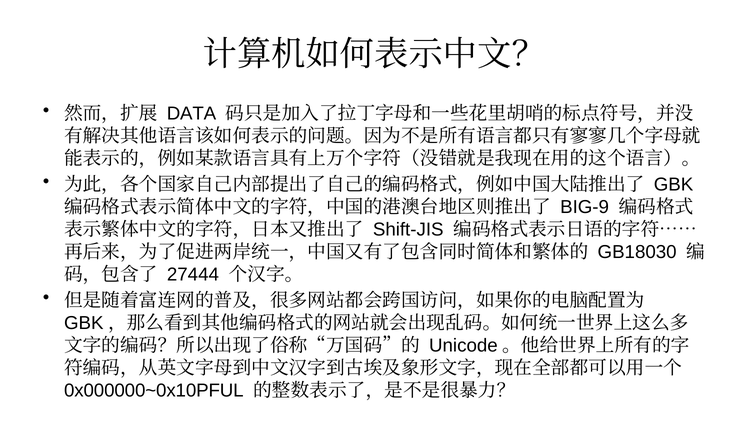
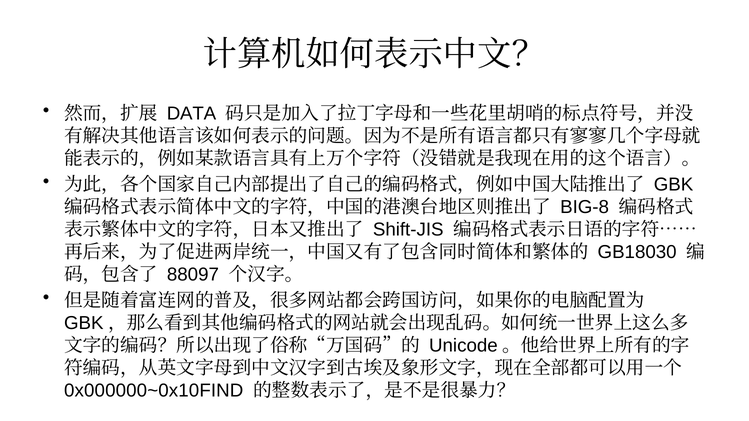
BIG-9: BIG-9 -> BIG-8 (585, 207)
27444: 27444 -> 88097 (193, 275)
0x000000~0x10PFUL: 0x000000~0x10PFUL -> 0x000000~0x10FIND (154, 391)
